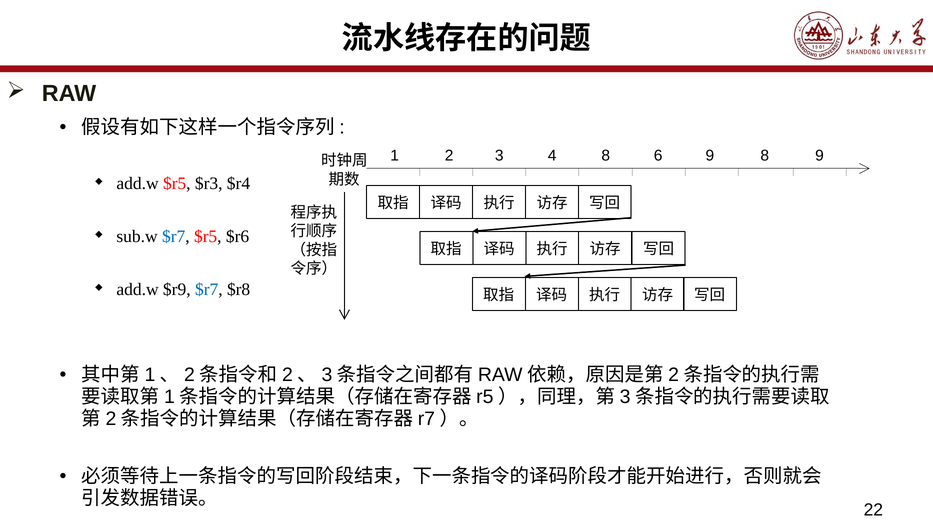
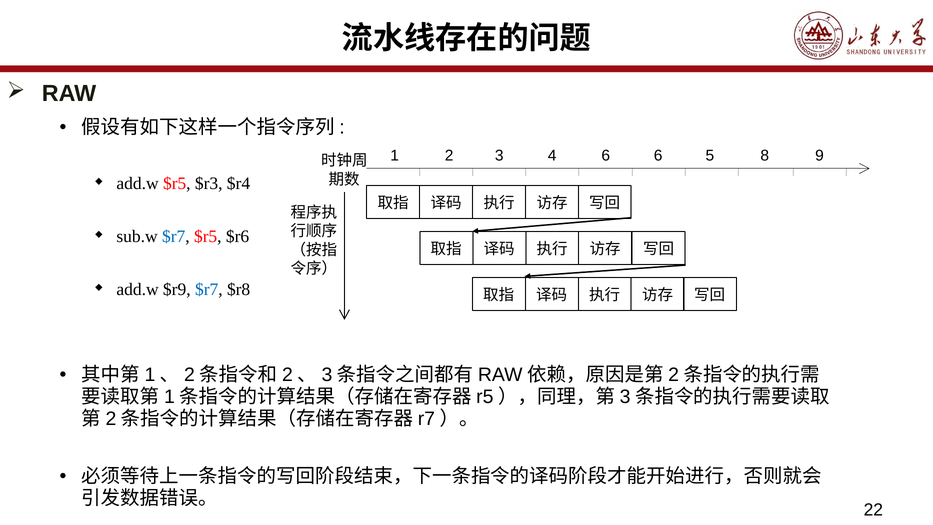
4 8: 8 -> 6 (606, 155)
6 9: 9 -> 5 (710, 155)
